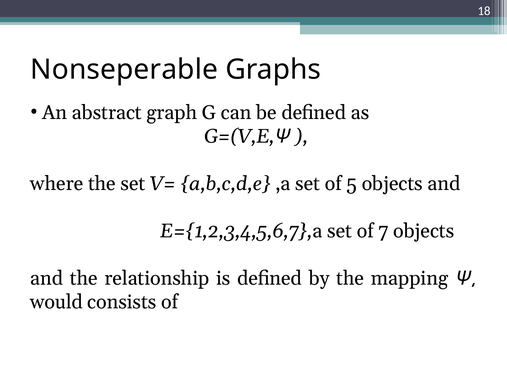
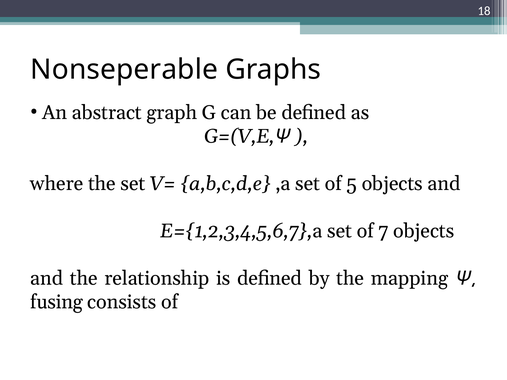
would: would -> fusing (56, 302)
